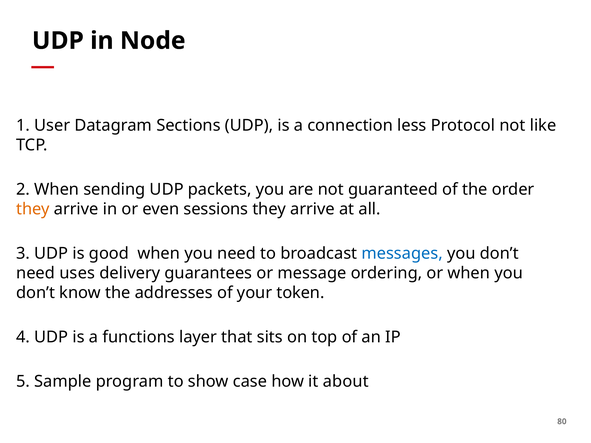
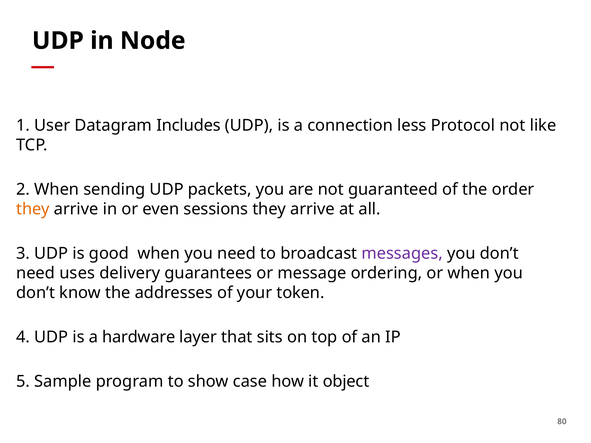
Sections: Sections -> Includes (189, 125)
messages colour: blue -> purple (402, 254)
functions: functions -> hardware (139, 337)
about: about -> object (346, 382)
